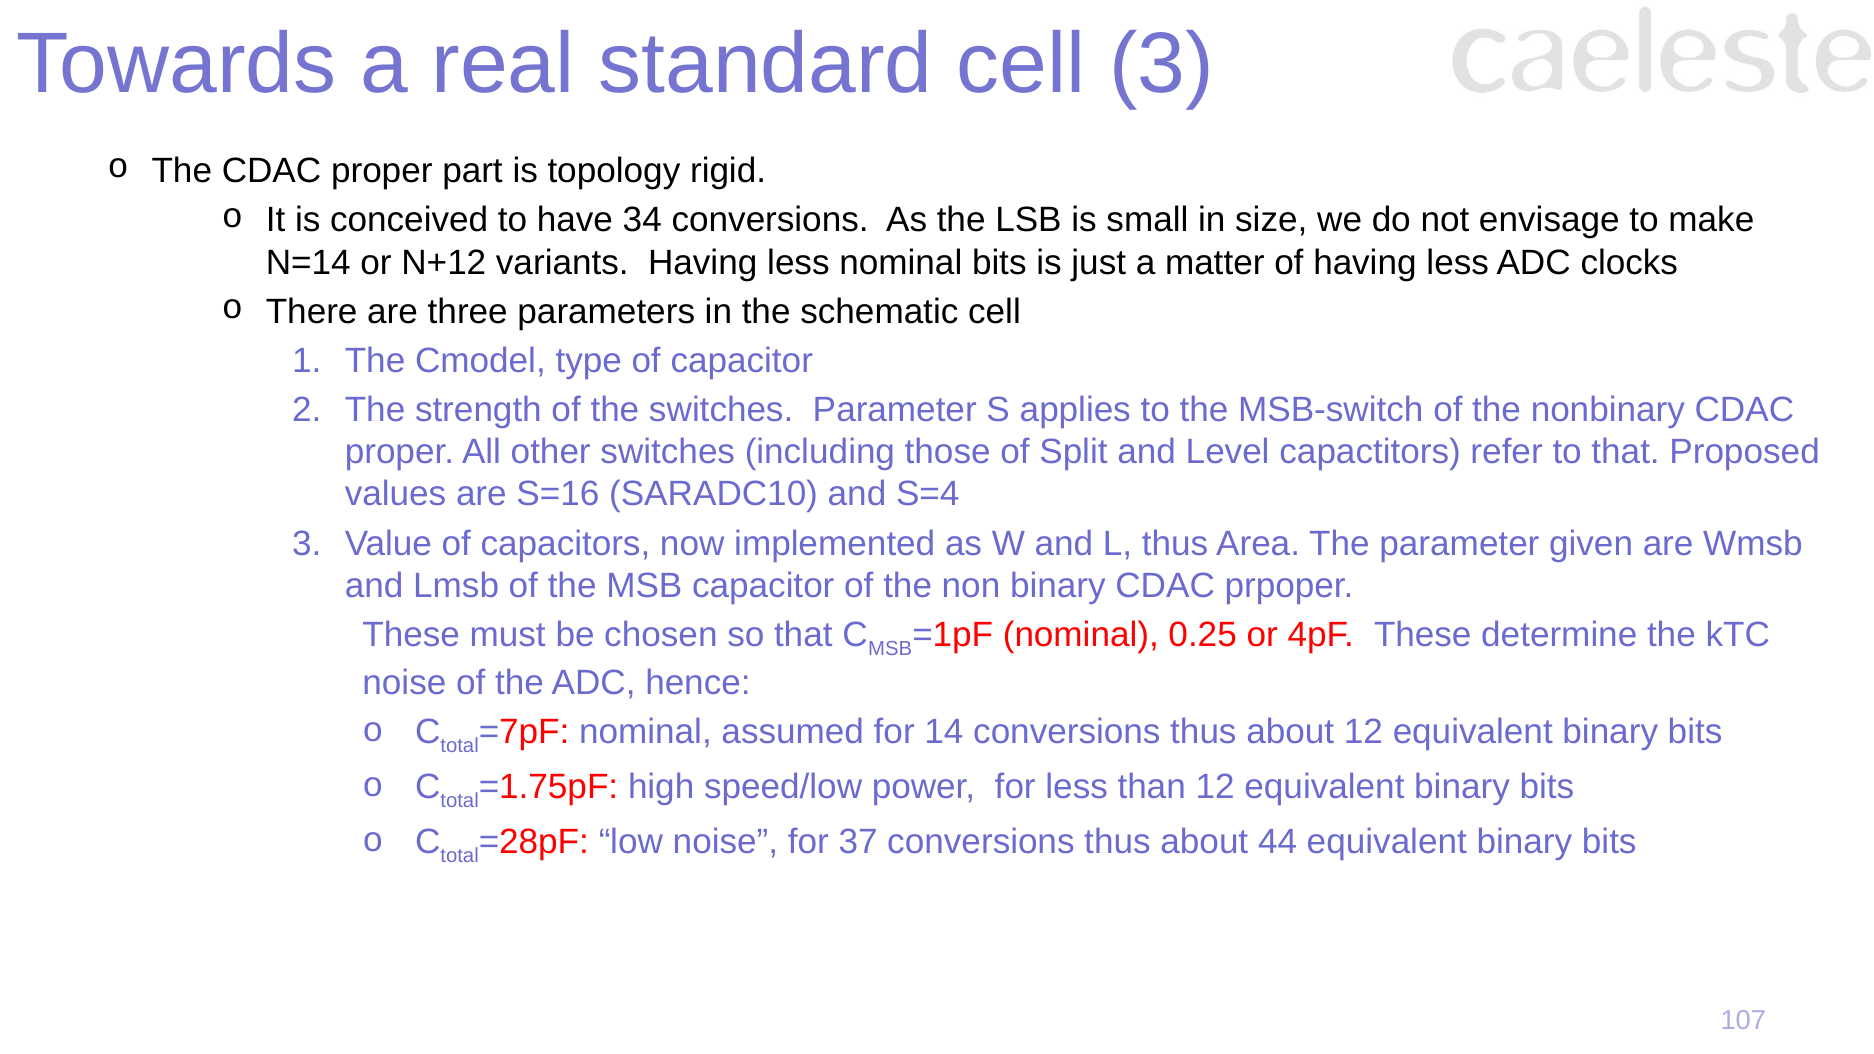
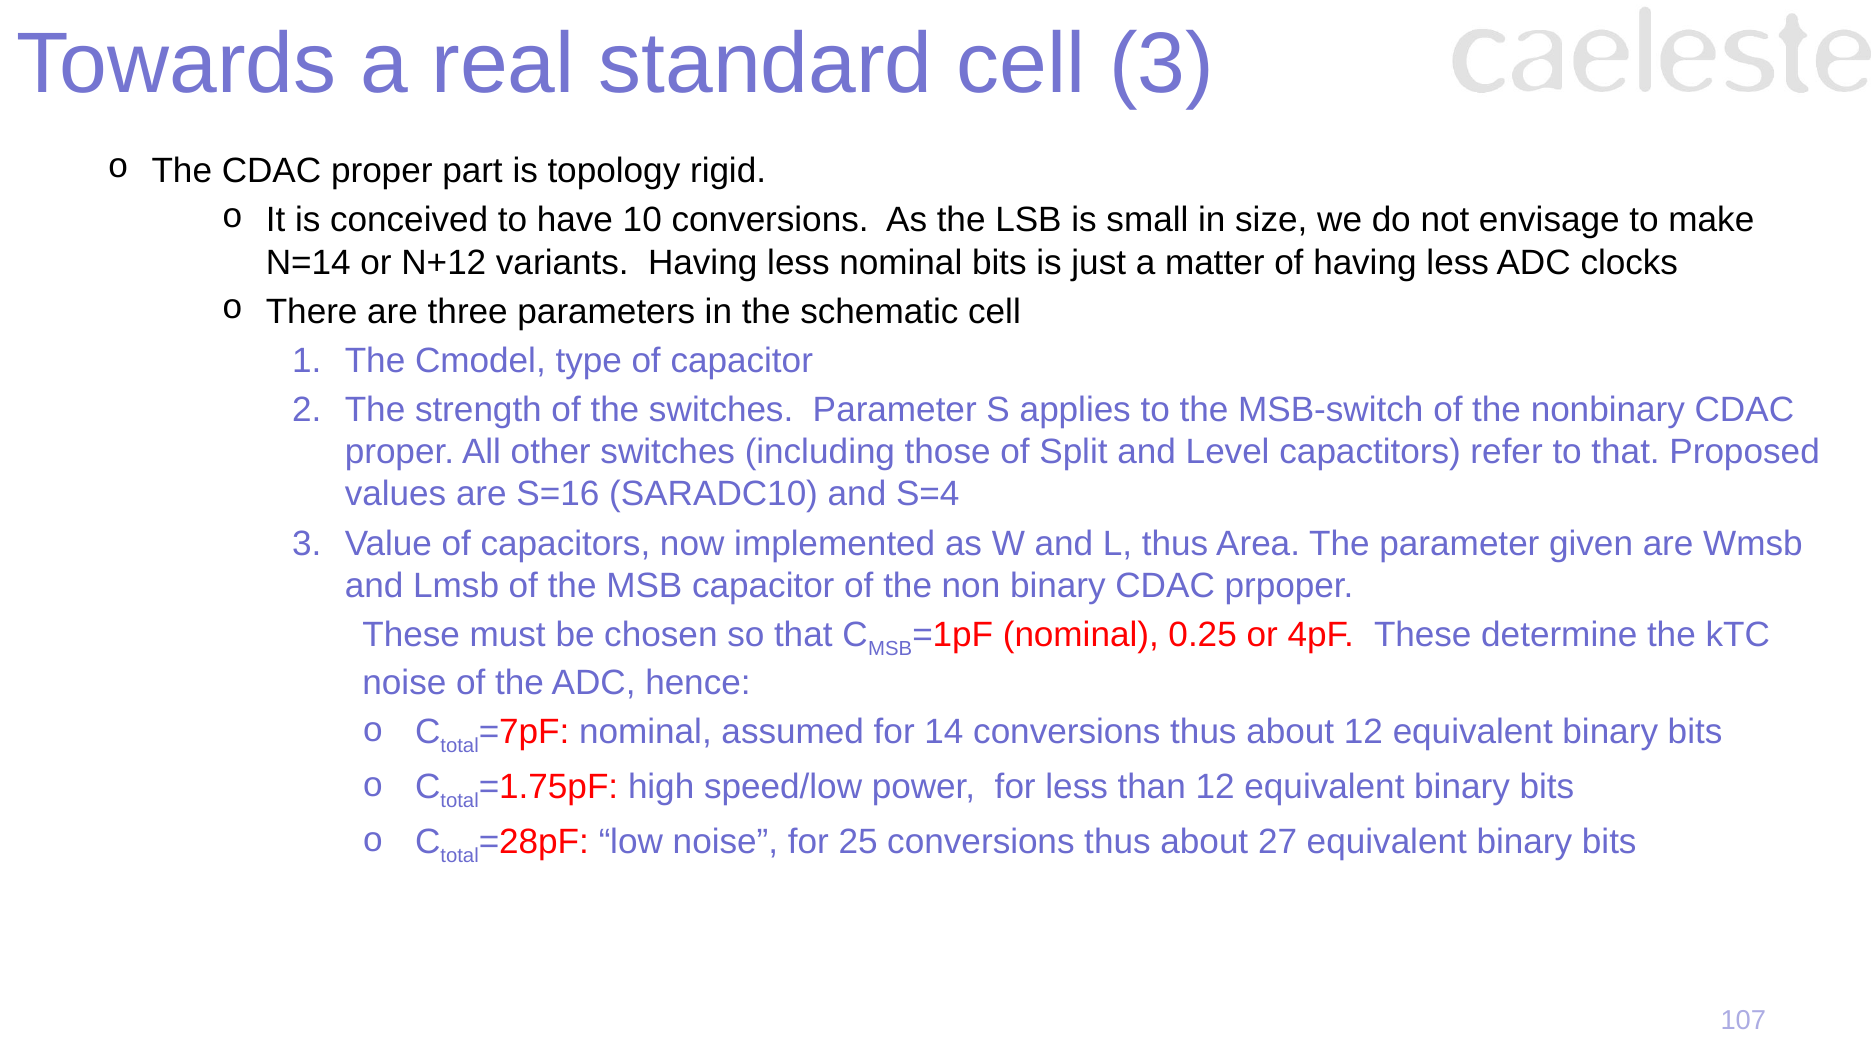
34: 34 -> 10 (642, 220)
37: 37 -> 25 (858, 842)
44: 44 -> 27 (1278, 842)
